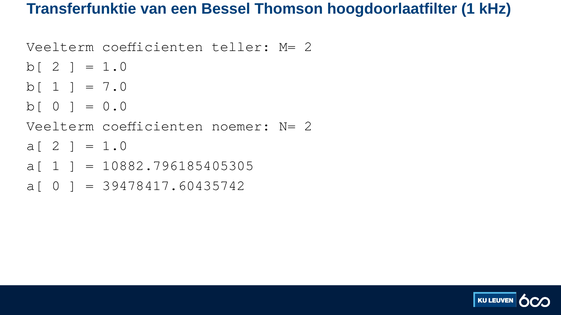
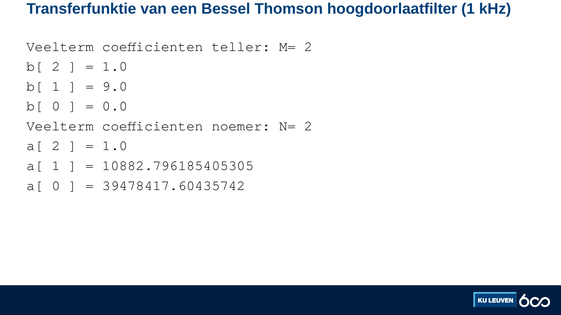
7.0: 7.0 -> 9.0 (115, 86)
